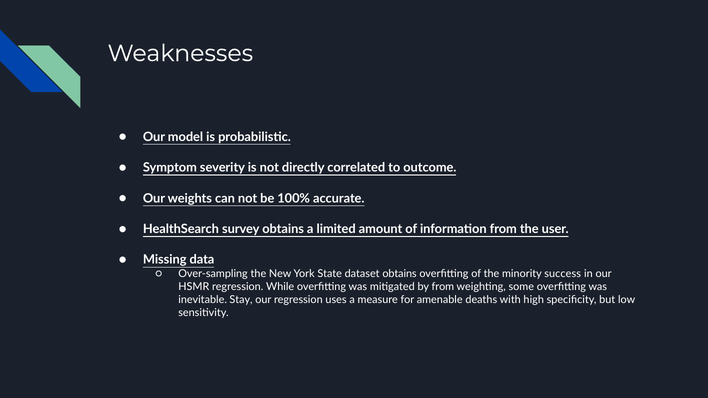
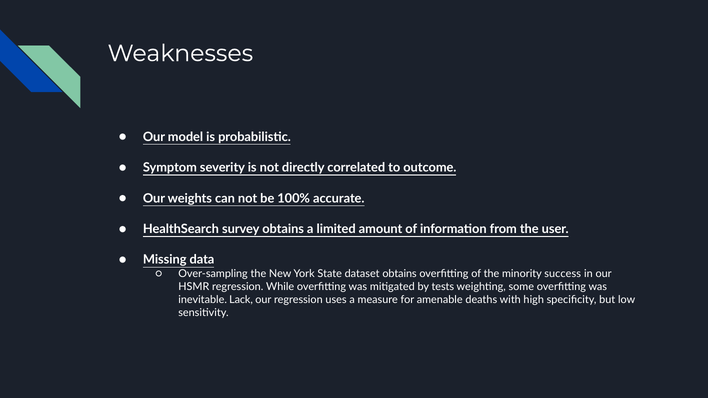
by from: from -> tests (443, 287)
Stay: Stay -> Lack (241, 300)
